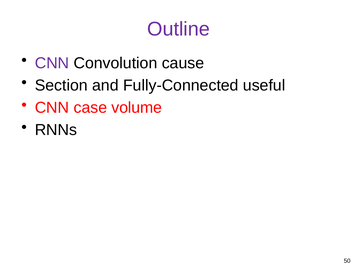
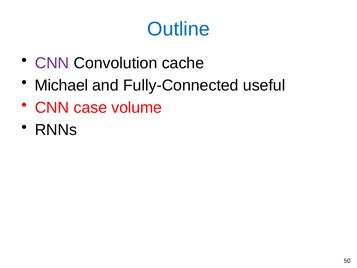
Outline colour: purple -> blue (178, 29)
cause: cause -> cache (183, 63)
Section: Section -> Michael (61, 85)
